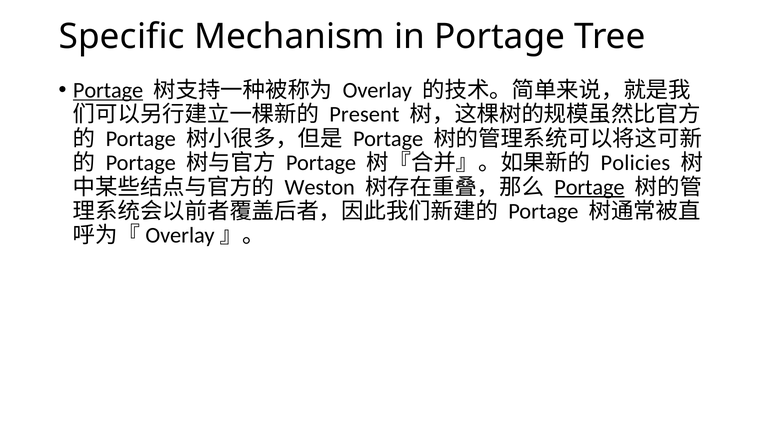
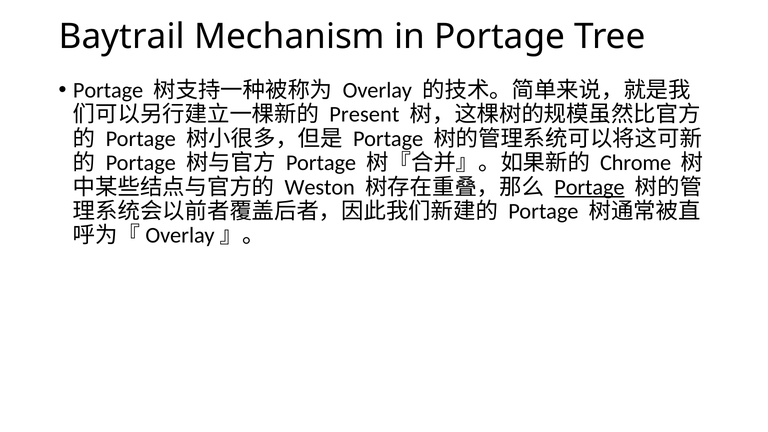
Specific: Specific -> Baytrail (122, 37)
Portage underline: present -> none (108, 90)
Policies: Policies -> Chrome (636, 163)
